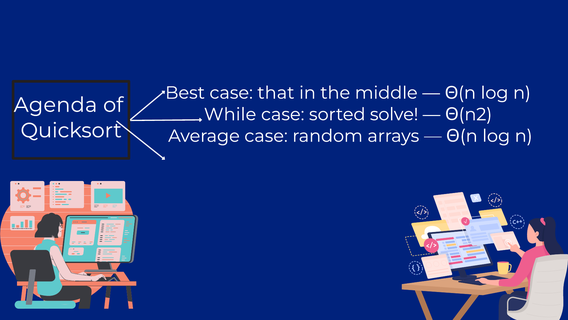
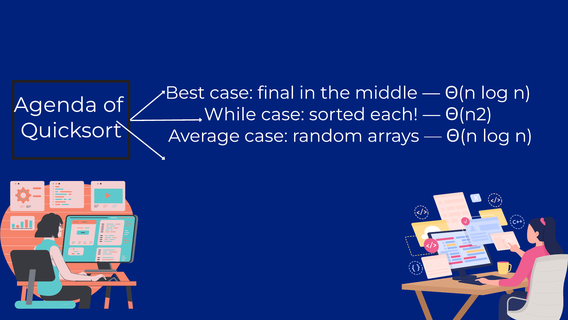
that: that -> final (276, 93)
solve: solve -> each (394, 114)
